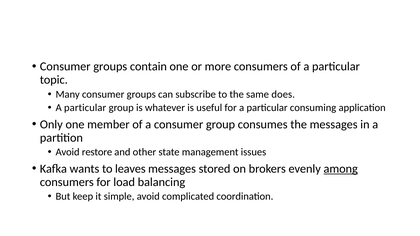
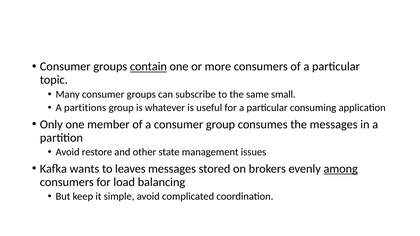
contain underline: none -> present (148, 67)
does: does -> small (283, 94)
particular: particular -> partitions (85, 108)
